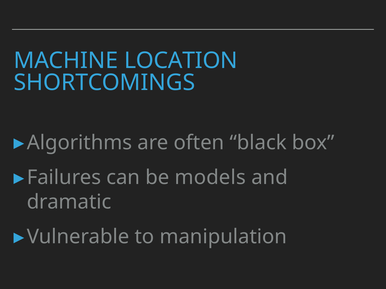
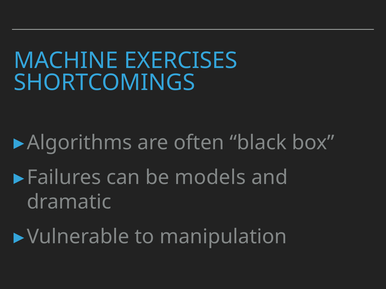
LOCATION: LOCATION -> EXERCISES (181, 61)
